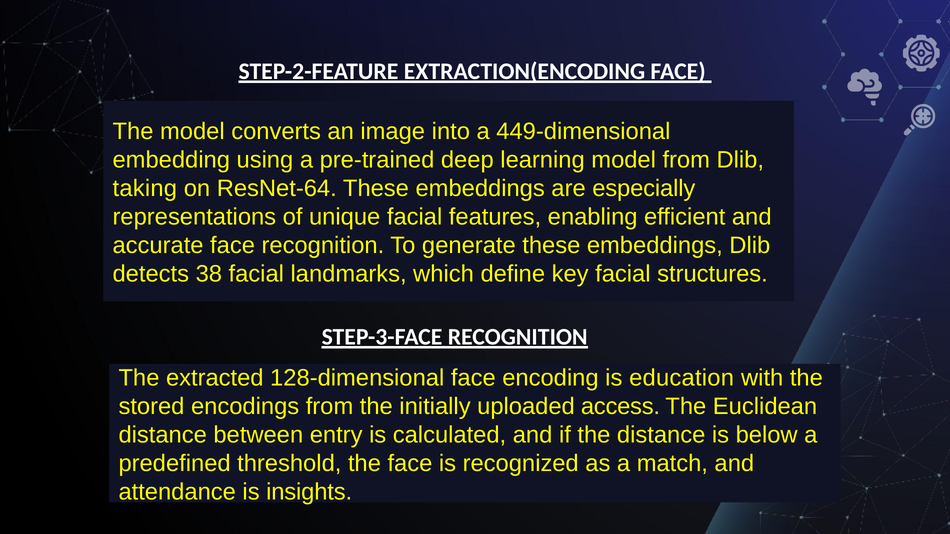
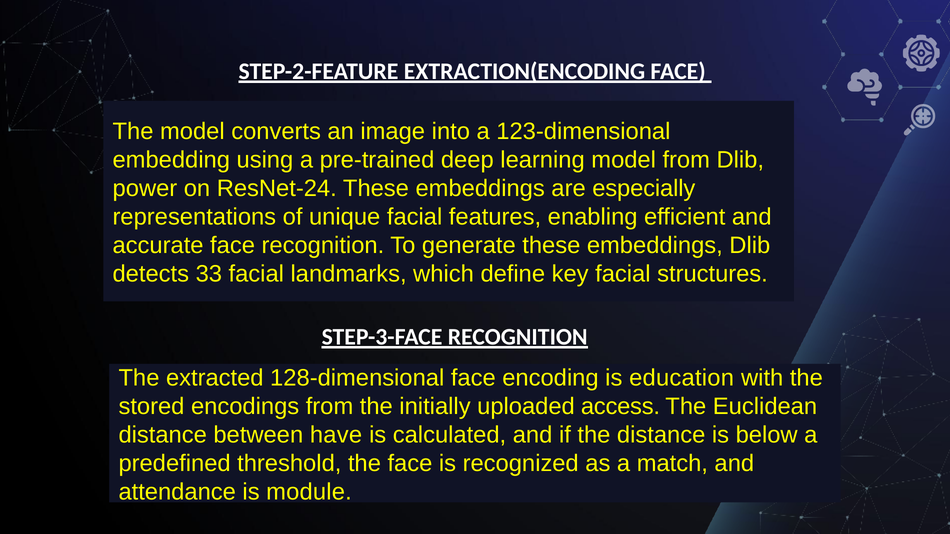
449-dimensional: 449-dimensional -> 123-dimensional (583, 132)
taking: taking -> power (145, 189)
ResNet-64: ResNet-64 -> ResNet-24 (277, 189)
38: 38 -> 33 (209, 274)
entry: entry -> have (336, 435)
insights: insights -> module (309, 492)
